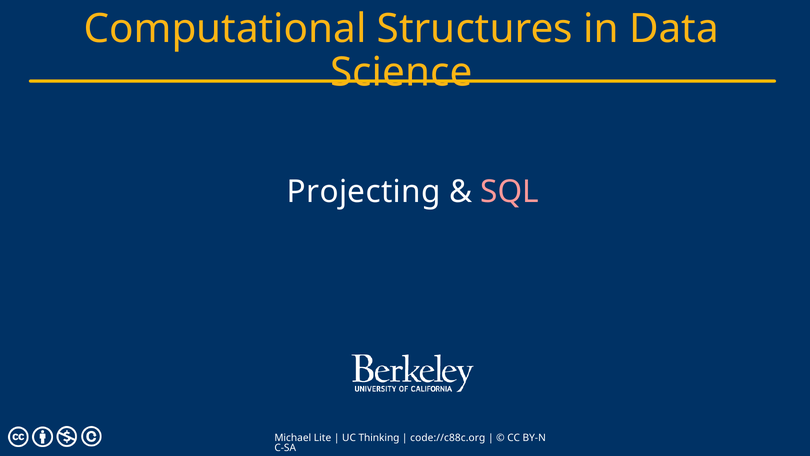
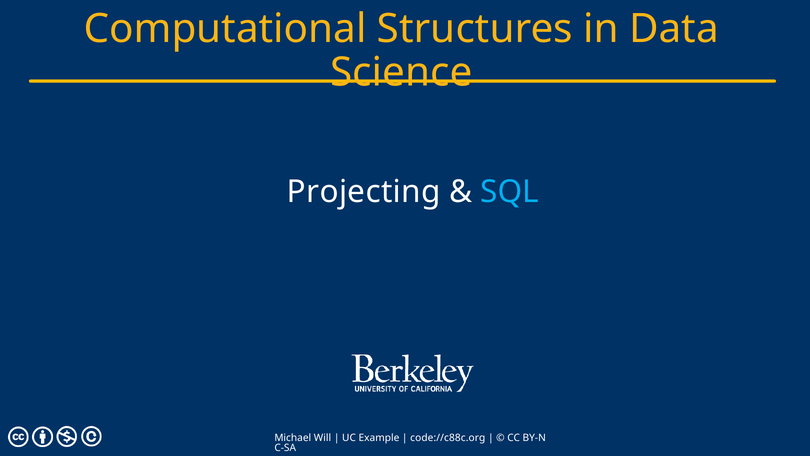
SQL colour: pink -> light blue (510, 192)
Lite: Lite -> Will (323, 437)
Thinking: Thinking -> Example (379, 437)
